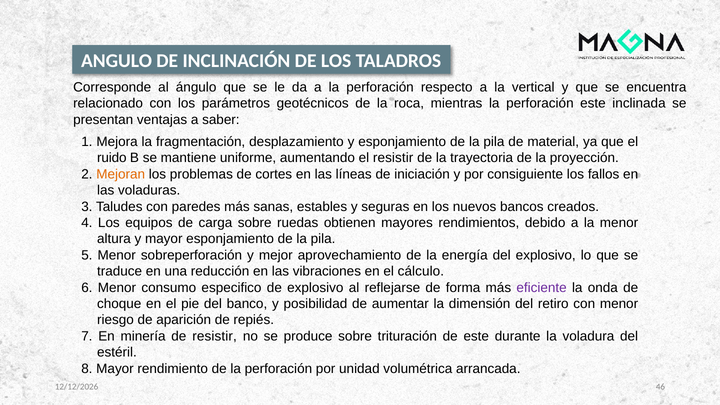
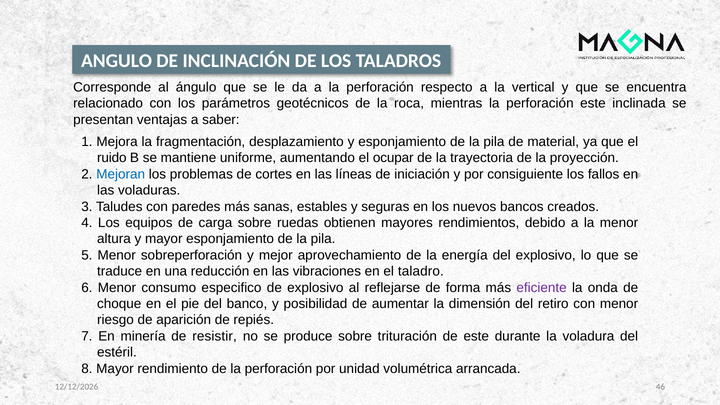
el resistir: resistir -> ocupar (393, 158)
Mejoran colour: orange -> blue (121, 174)
cálculo: cálculo -> taladro (421, 271)
